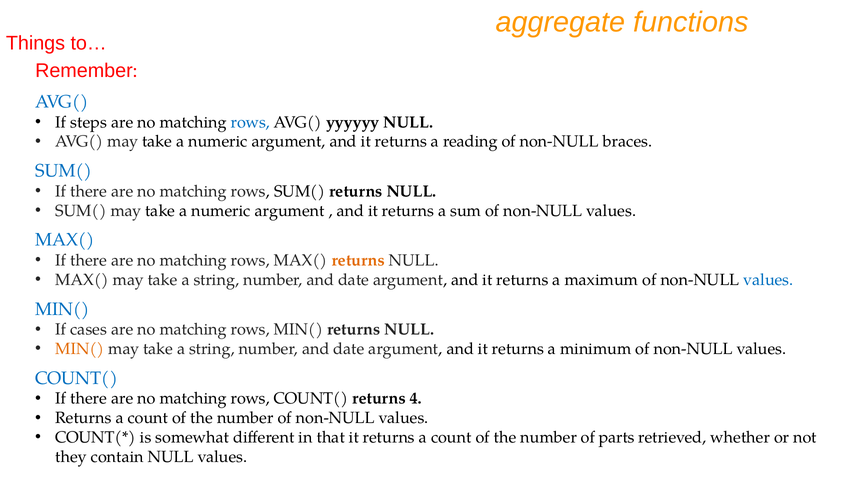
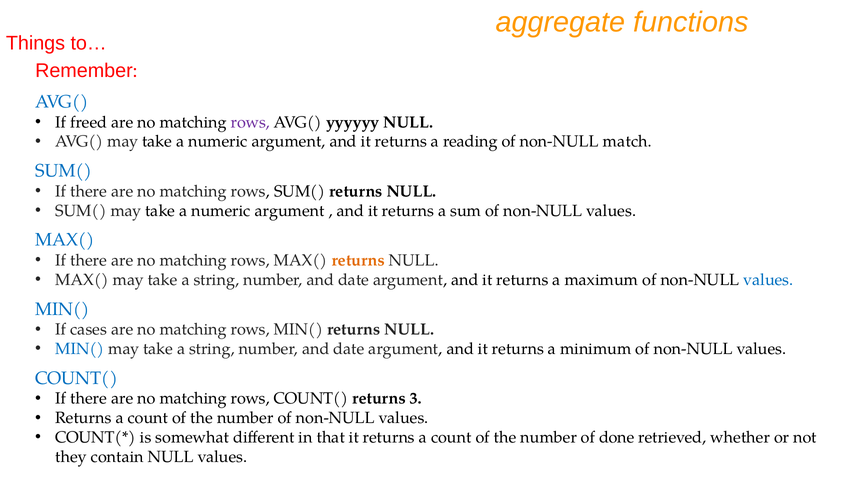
steps: steps -> freed (89, 122)
rows colour: blue -> purple (250, 122)
braces: braces -> match (627, 141)
MIN( colour: orange -> blue (80, 349)
4: 4 -> 3 (416, 398)
parts: parts -> done (617, 437)
